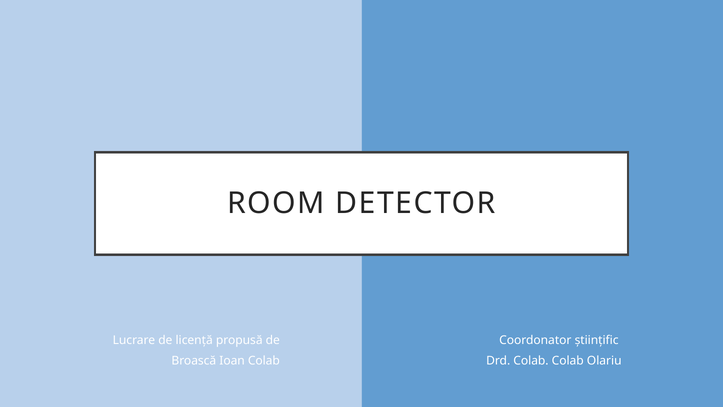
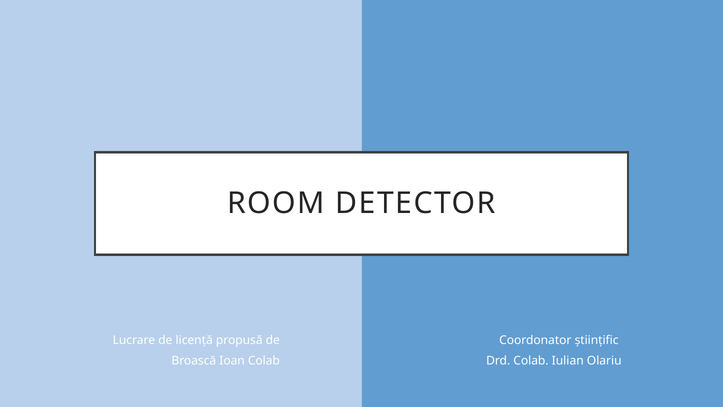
Colab Colab: Colab -> Iulian (568, 361)
